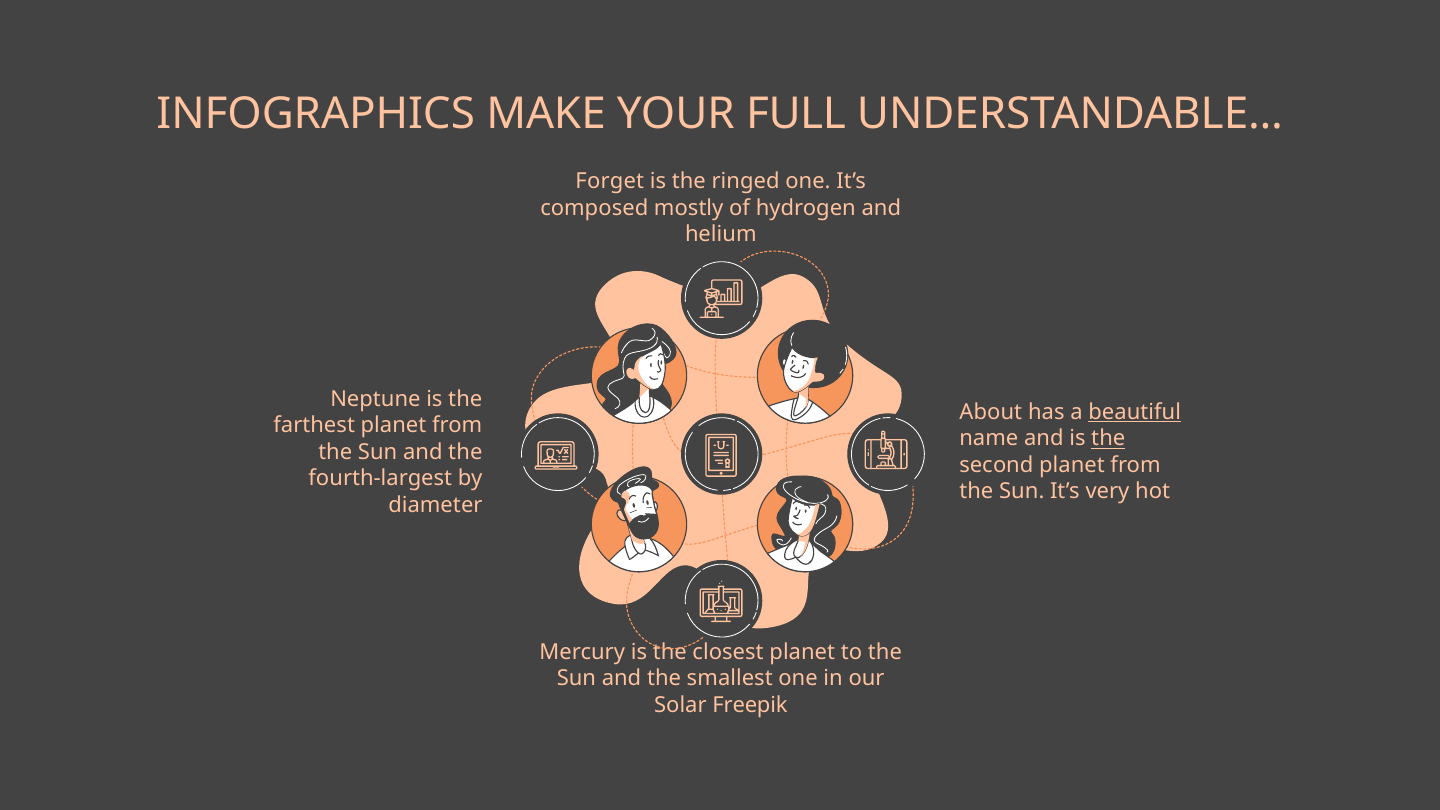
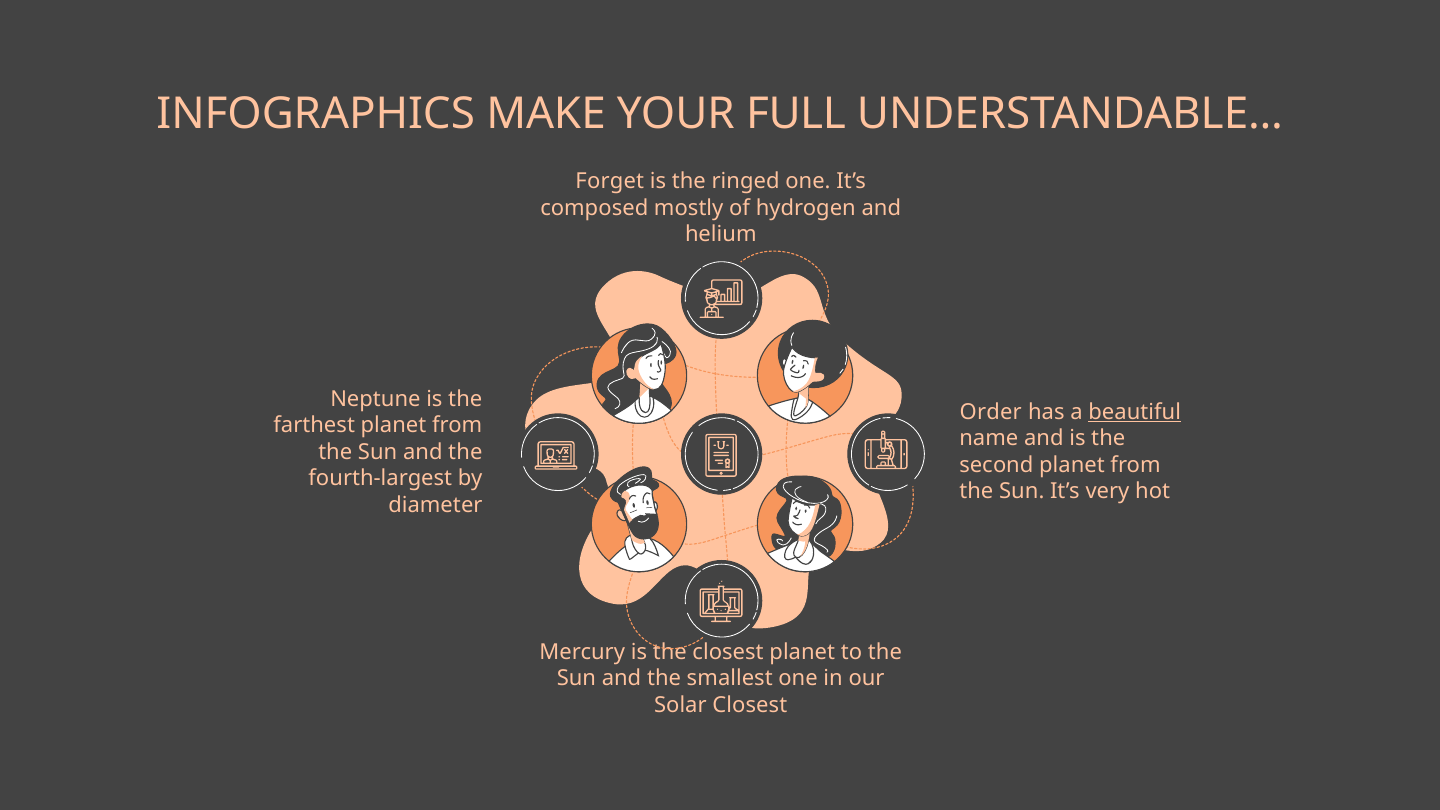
About: About -> Order (991, 412)
the underline: present -> none (1108, 439)
Solar Freepik: Freepik -> Closest (750, 705)
